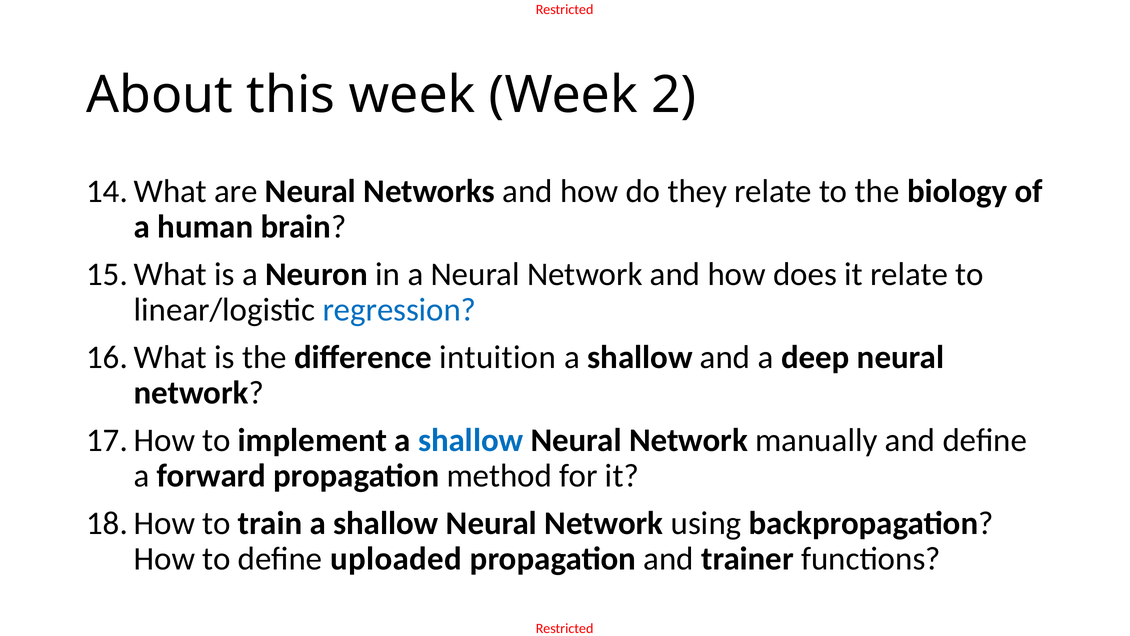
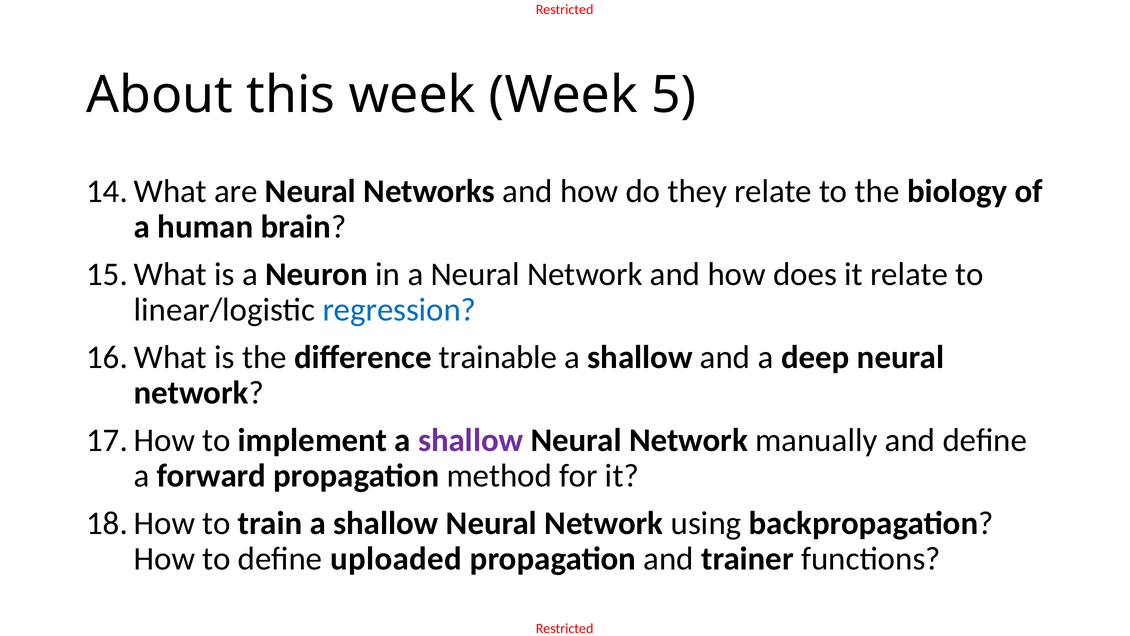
2: 2 -> 5 (674, 95)
intuition: intuition -> trainable (498, 357)
shallow colour: blue -> purple (471, 440)
